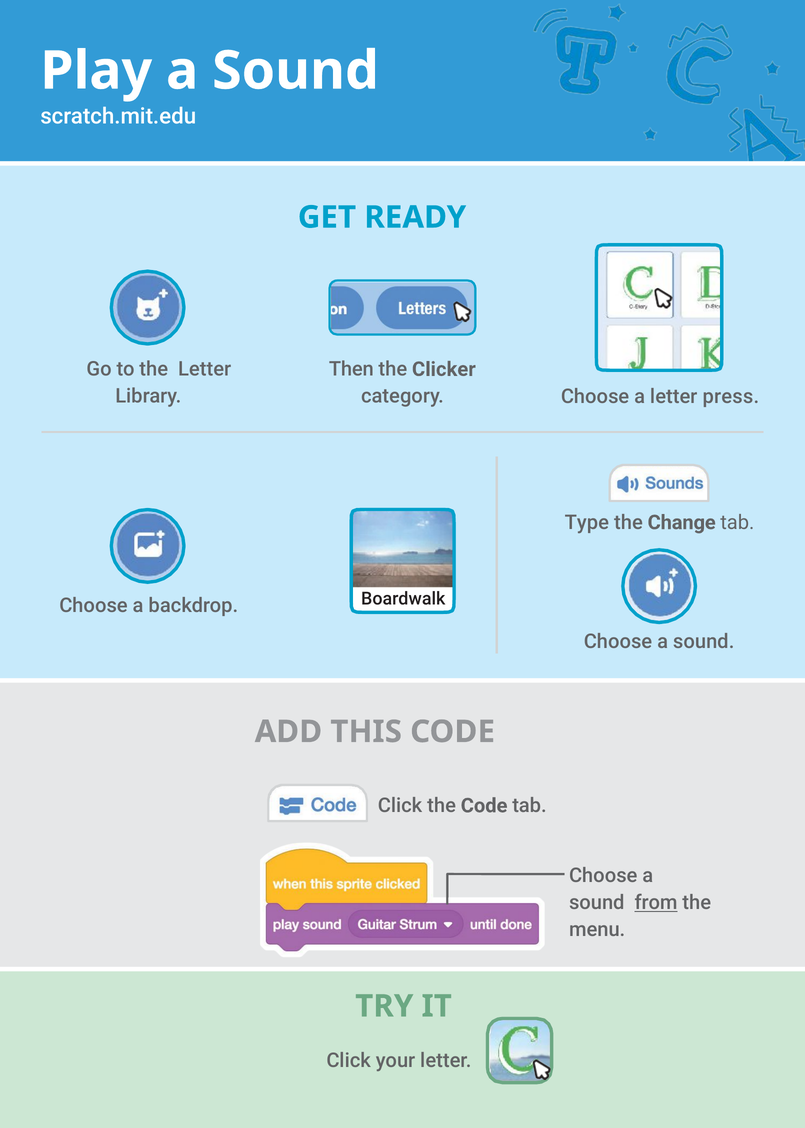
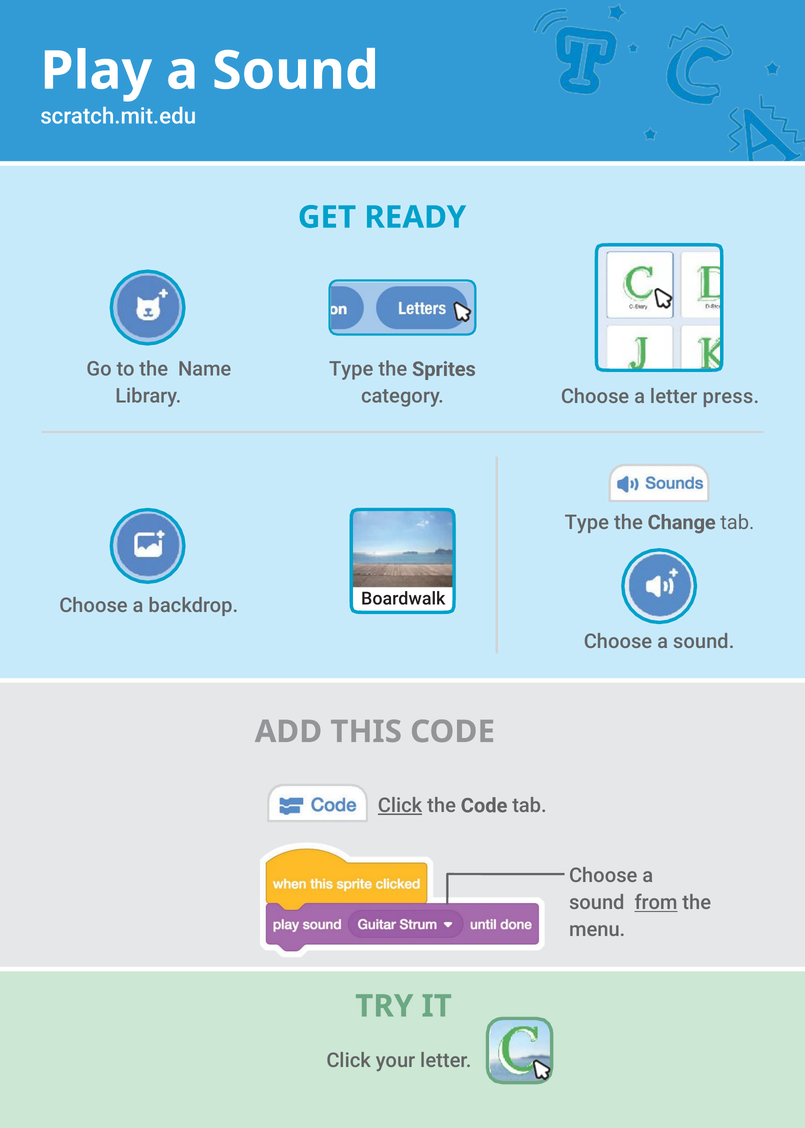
the Letter: Letter -> Name (205, 369)
Then: Then -> Type (351, 369)
Clicker: Clicker -> Sprites (444, 369)
Click underline: none -> present (400, 805)
